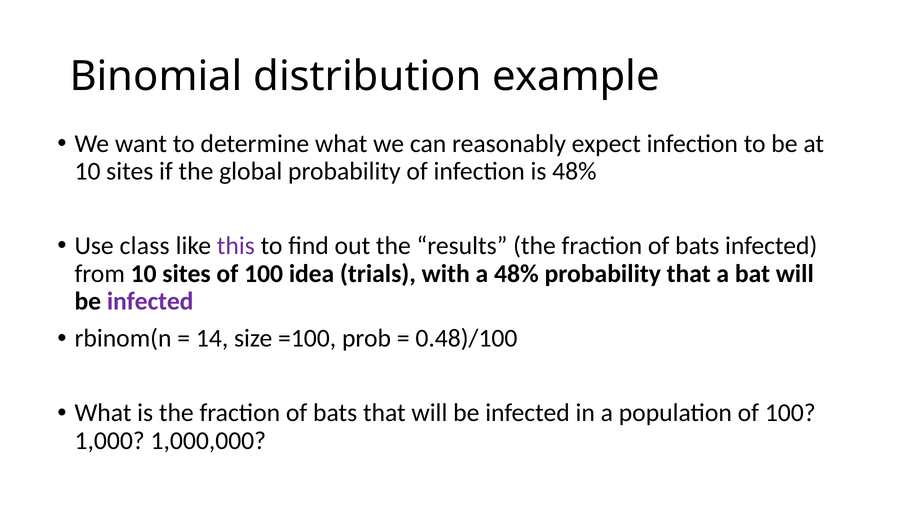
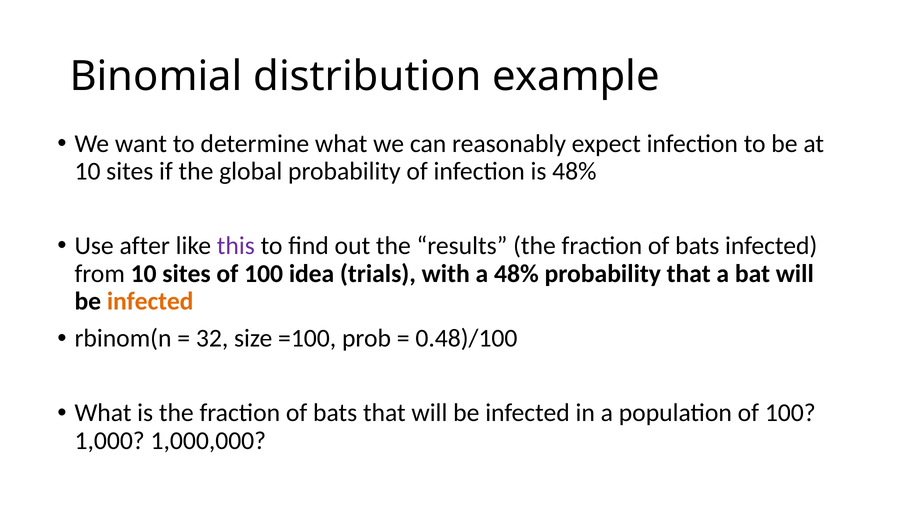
class: class -> after (145, 246)
infected colour: purple -> orange (150, 301)
14: 14 -> 32 (212, 339)
